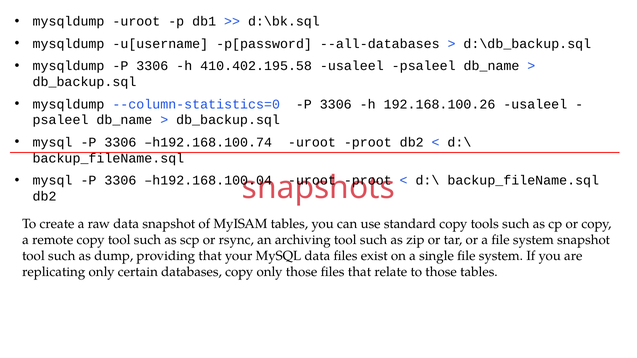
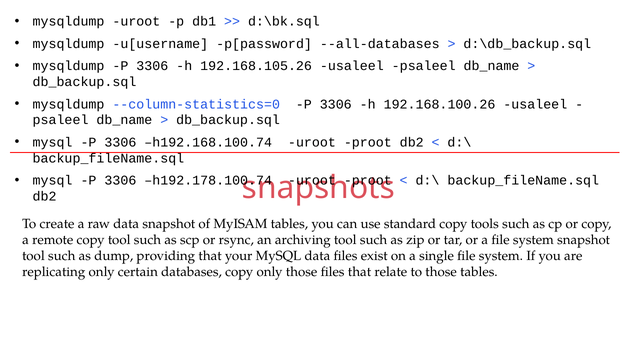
410.402.195.58: 410.402.195.58 -> 192.168.105.26 (256, 66)
h192.168.100.04: h192.168.100.04 -> h192.178.100.74 (208, 181)
